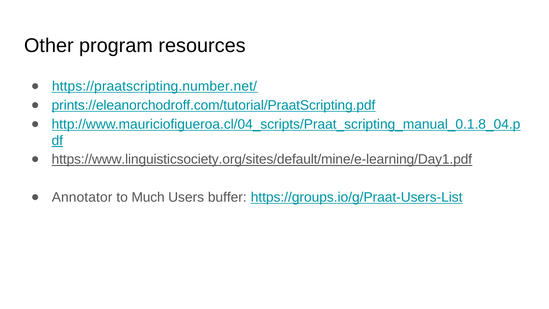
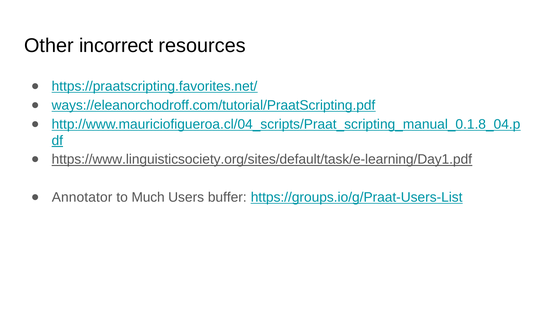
program: program -> incorrect (116, 45)
https://praatscripting.number.net/: https://praatscripting.number.net/ -> https://praatscripting.favorites.net/ (155, 86)
prints://eleanorchodroff.com/tutorial/PraatScripting.pdf: prints://eleanorchodroff.com/tutorial/PraatScripting.pdf -> ways://eleanorchodroff.com/tutorial/PraatScripting.pdf (213, 105)
https://www.linguisticsociety.org/sites/default/mine/e-learning/Day1.pdf: https://www.linguisticsociety.org/sites/default/mine/e-learning/Day1.pdf -> https://www.linguisticsociety.org/sites/default/task/e-learning/Day1.pdf (262, 159)
